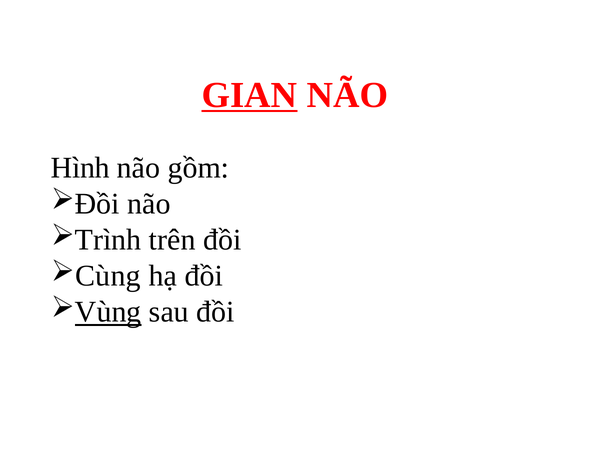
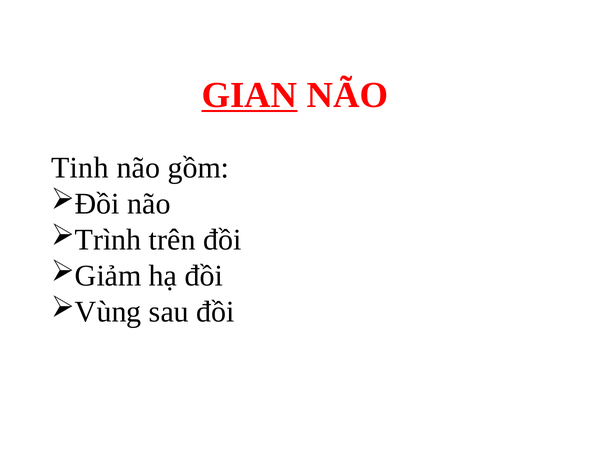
Hình: Hình -> Tinh (80, 168)
Cùng: Cùng -> Giảm (108, 276)
Vùng underline: present -> none (108, 312)
